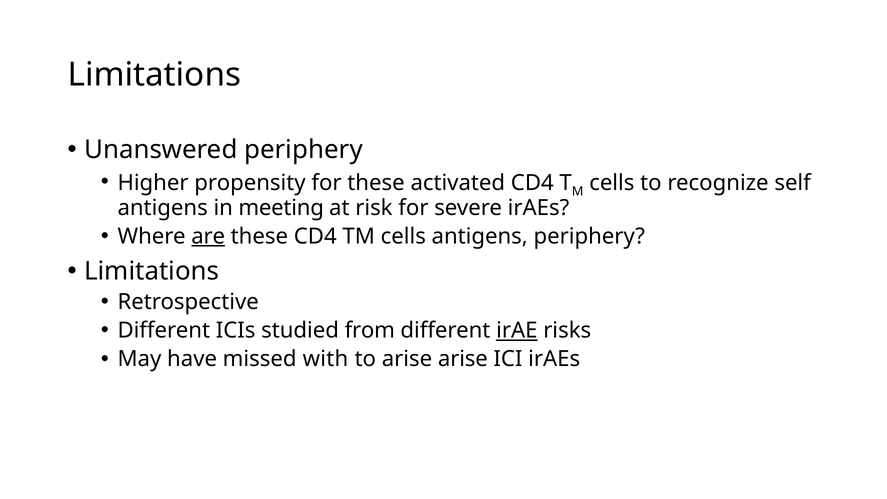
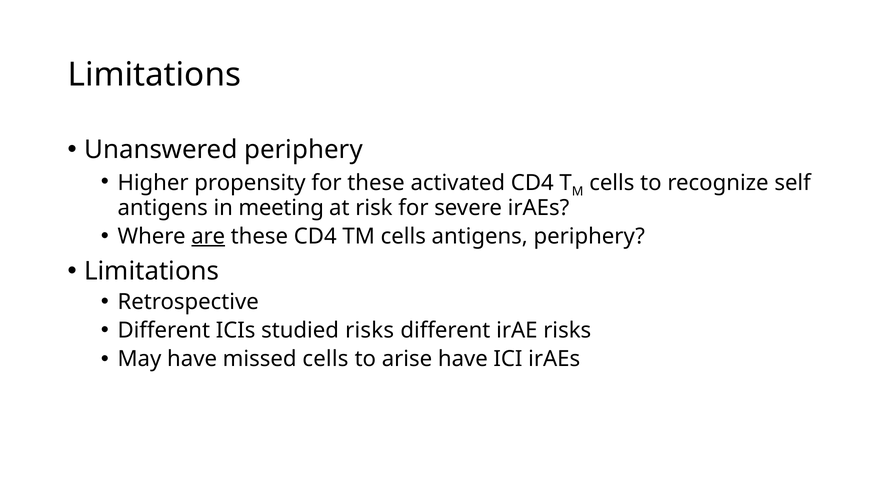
studied from: from -> risks (370, 331)
irAE underline: present -> none (517, 331)
missed with: with -> cells (325, 359)
arise arise: arise -> have (463, 359)
